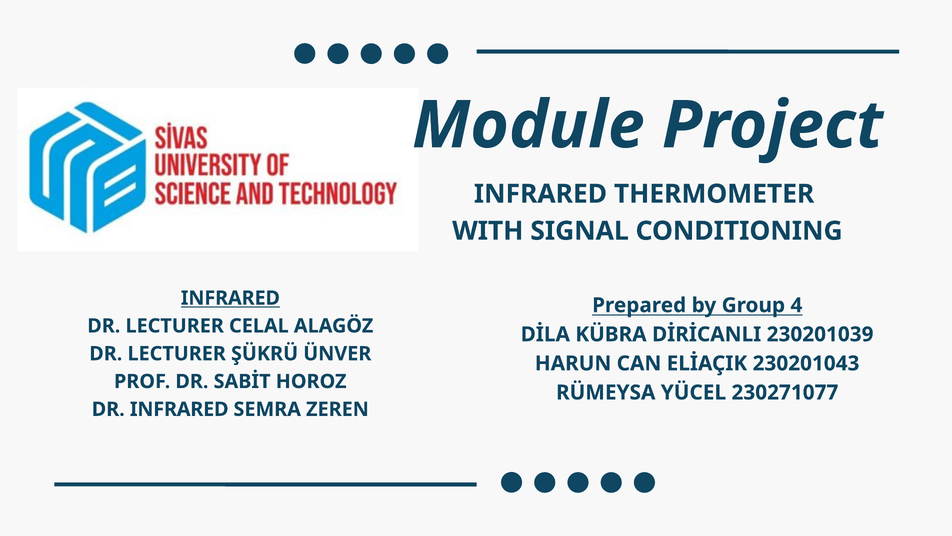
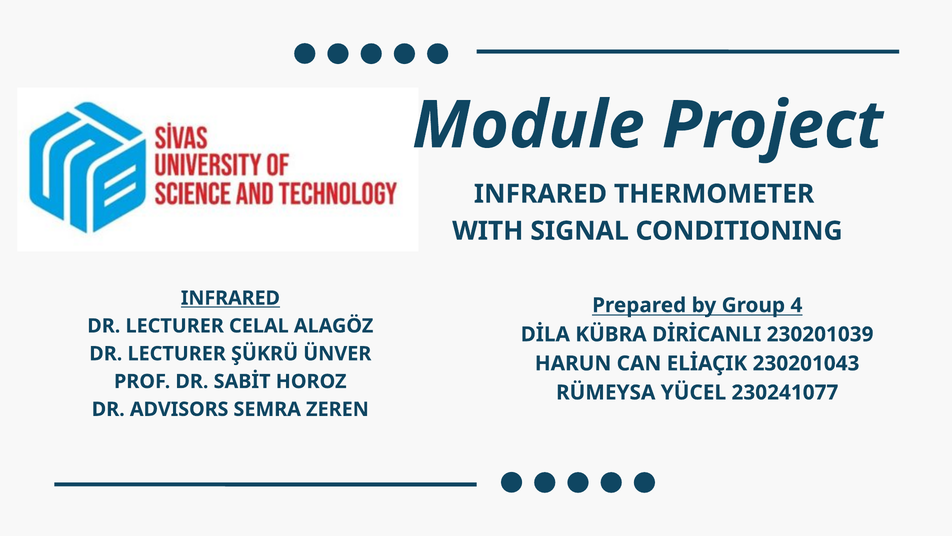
230271077: 230271077 -> 230241077 (785, 392)
DR INFRARED: INFRARED -> ADVISORS (179, 409)
